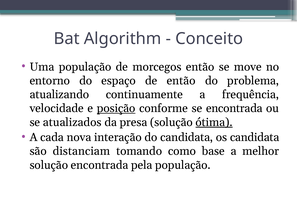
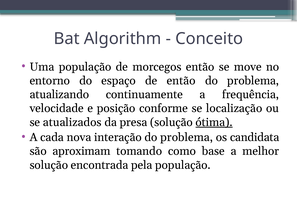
posição underline: present -> none (116, 108)
se encontrada: encontrada -> localização (234, 108)
interação do candidata: candidata -> problema (187, 137)
distanciam: distanciam -> aproximam (81, 151)
